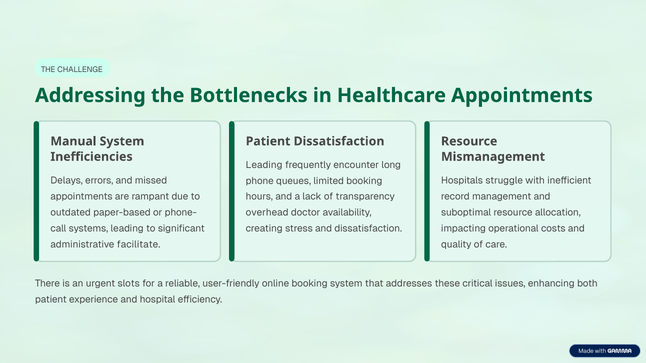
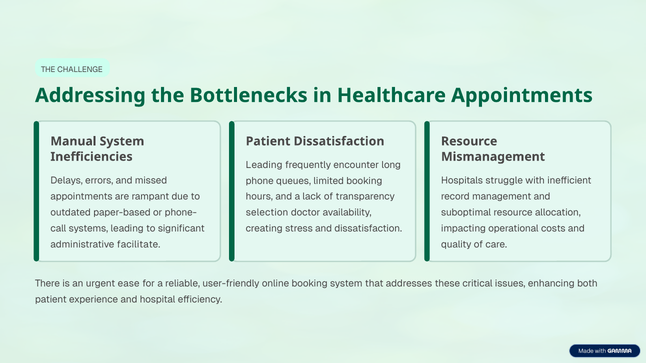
overhead: overhead -> selection (267, 213)
slots: slots -> ease (129, 284)
